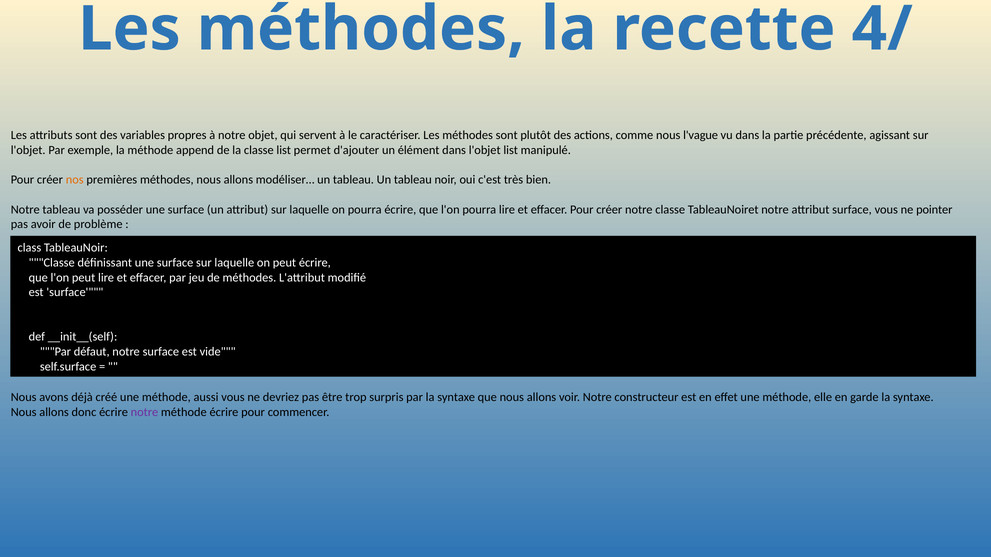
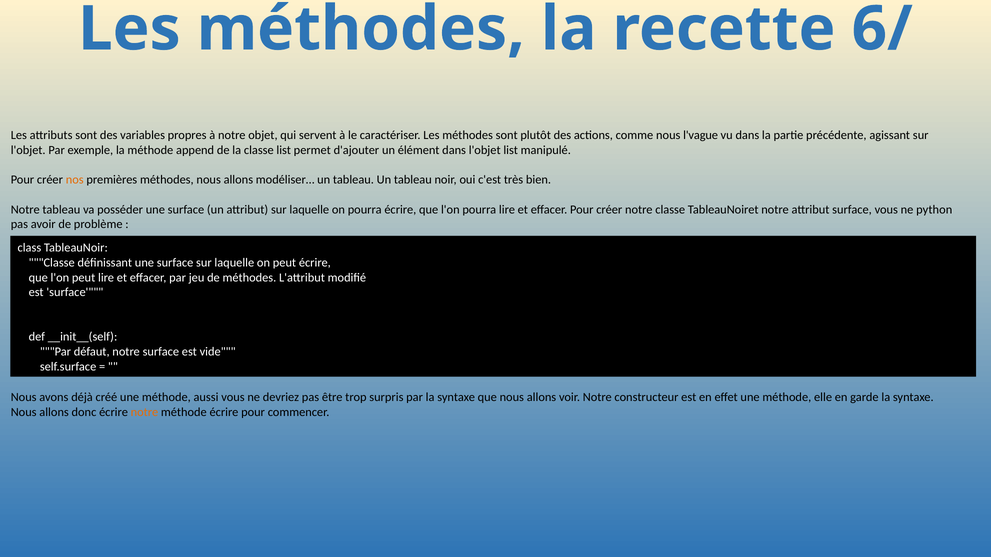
4/: 4/ -> 6/ (882, 29)
pointer: pointer -> python (934, 210)
notre colour: purple -> orange (144, 412)
